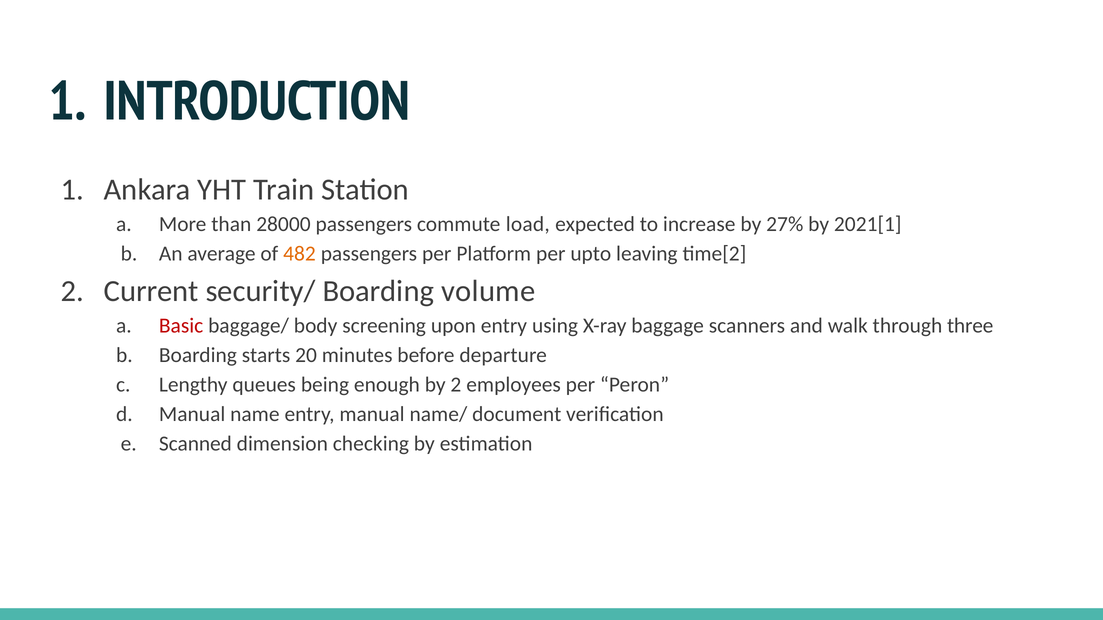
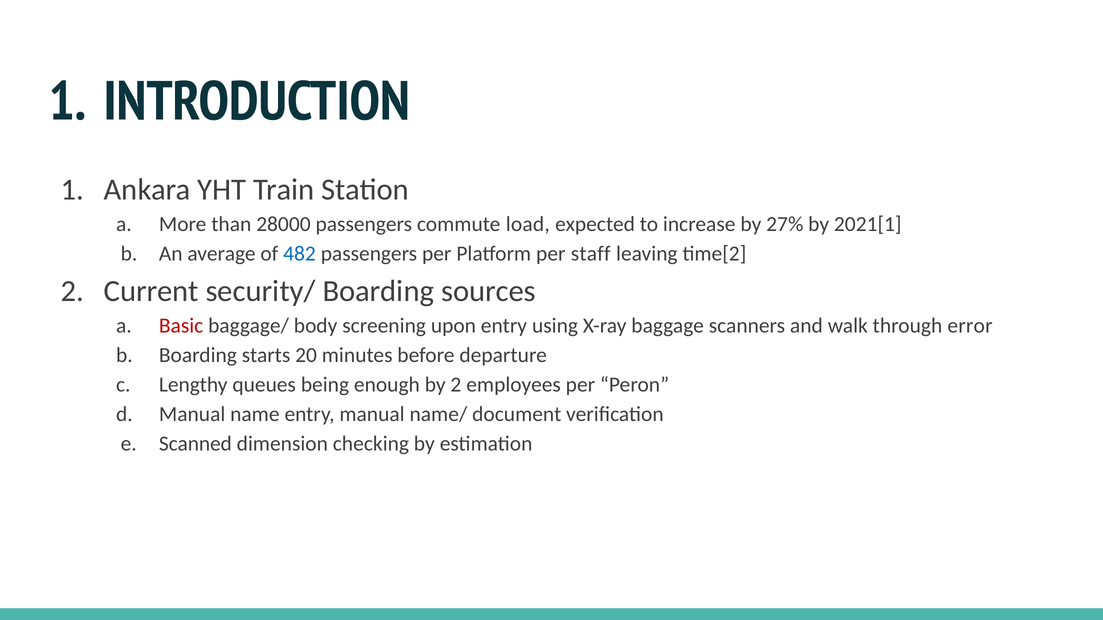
482 colour: orange -> blue (299, 254)
upto: upto -> staff (591, 254)
volume: volume -> sources (488, 291)
three: three -> error (970, 326)
